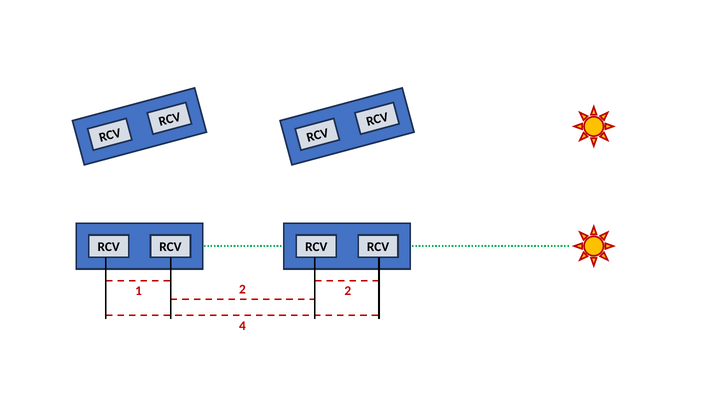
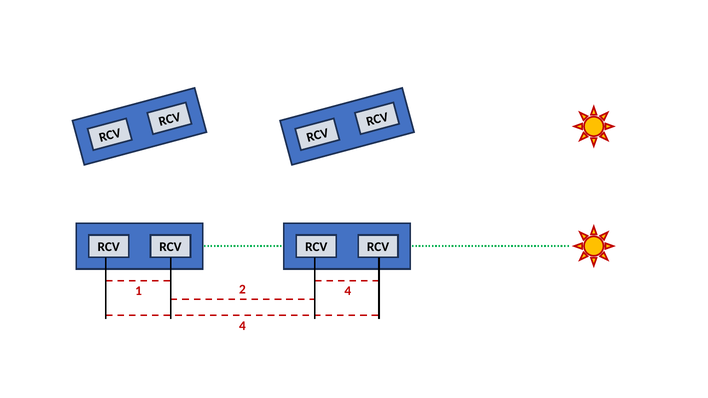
1 2: 2 -> 4 (348, 291)
